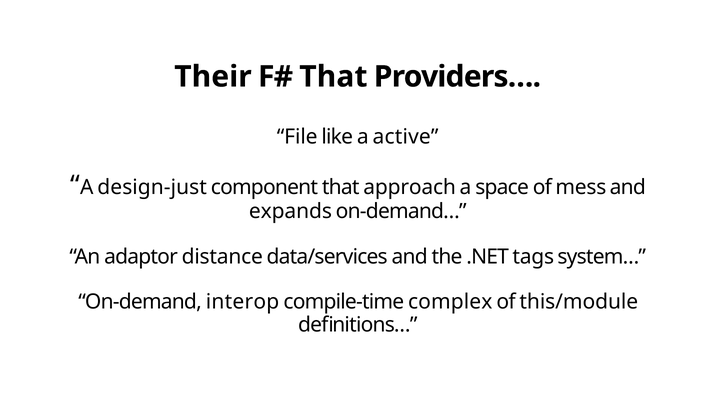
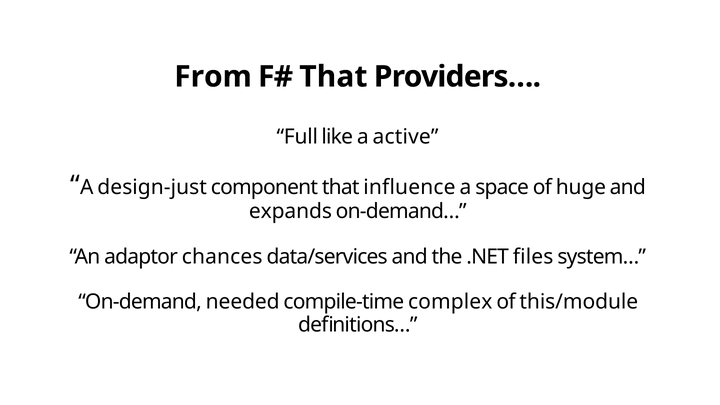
Their: Their -> From (213, 77)
File: File -> Full (297, 137)
approach: approach -> influence (409, 187)
mess: mess -> huge (581, 187)
distance: distance -> chances (222, 257)
tags: tags -> files (533, 257)
interop: interop -> needed (243, 302)
